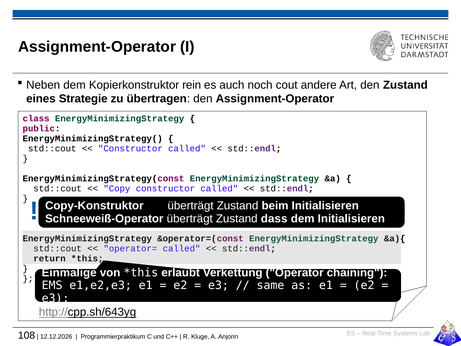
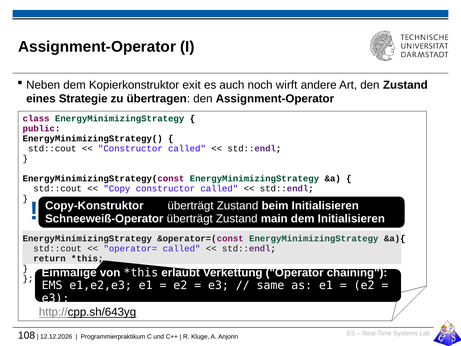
rein: rein -> exit (192, 85)
cout: cout -> wirft (287, 85)
dass: dass -> main (274, 218)
